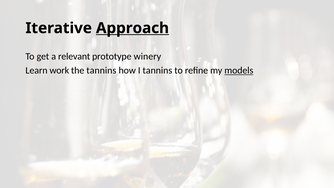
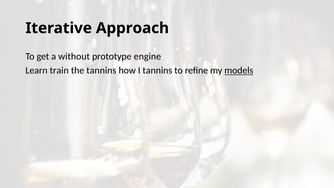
Approach underline: present -> none (132, 28)
relevant: relevant -> without (74, 56)
winery: winery -> engine (147, 56)
work: work -> train (59, 70)
